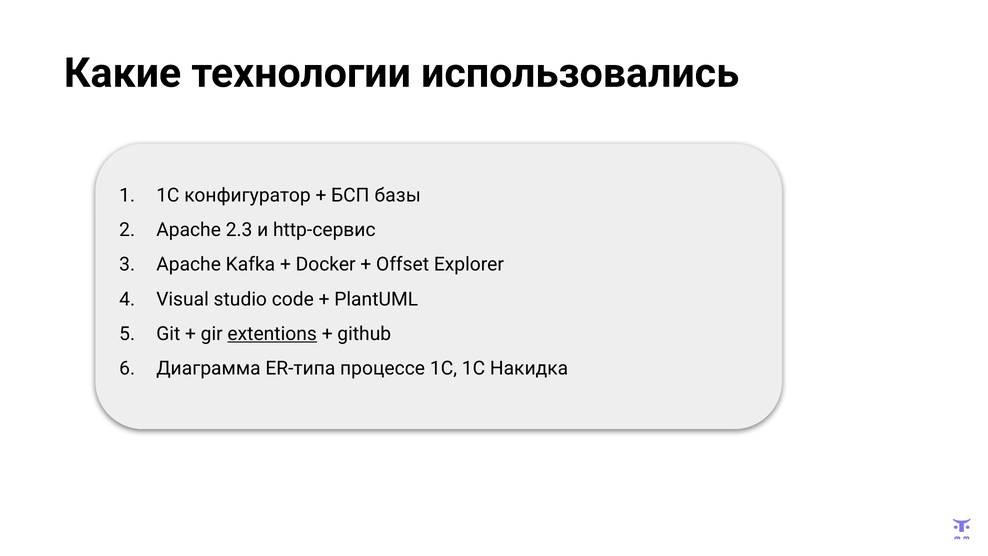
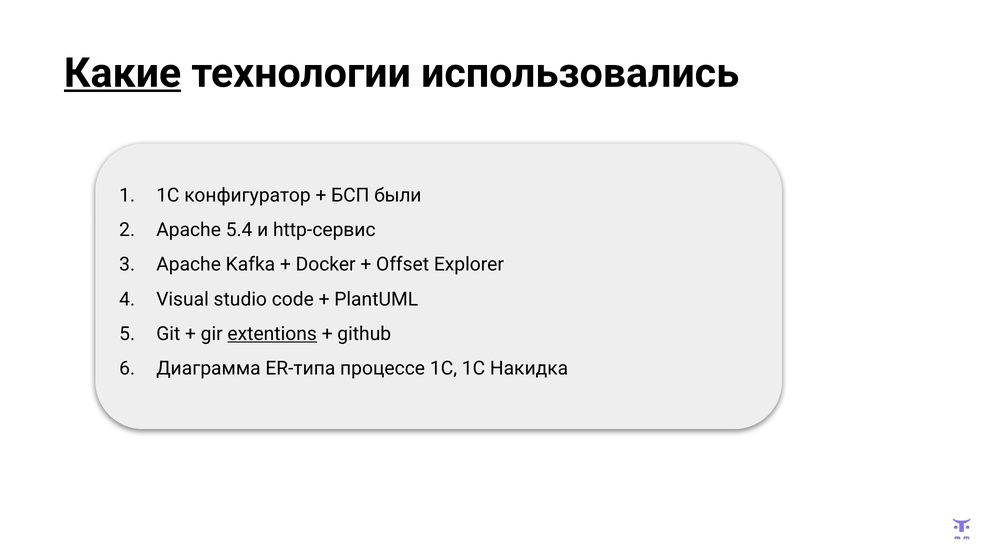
Какие underline: none -> present (123, 73)
базы: базы -> были (398, 195)
2.3: 2.3 -> 5.4 (239, 230)
